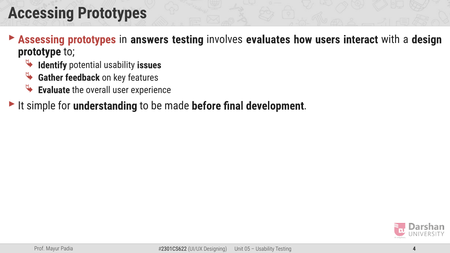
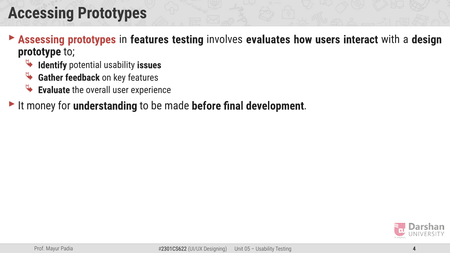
in answers: answers -> features (149, 40)
simple: simple -> money (41, 106)
